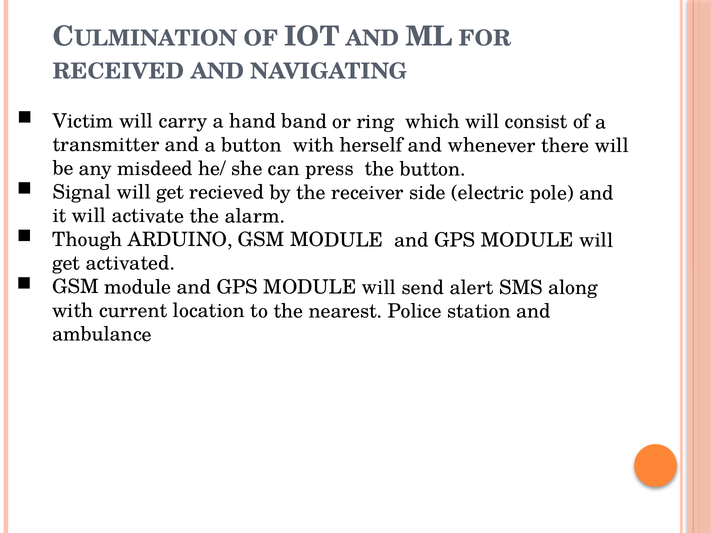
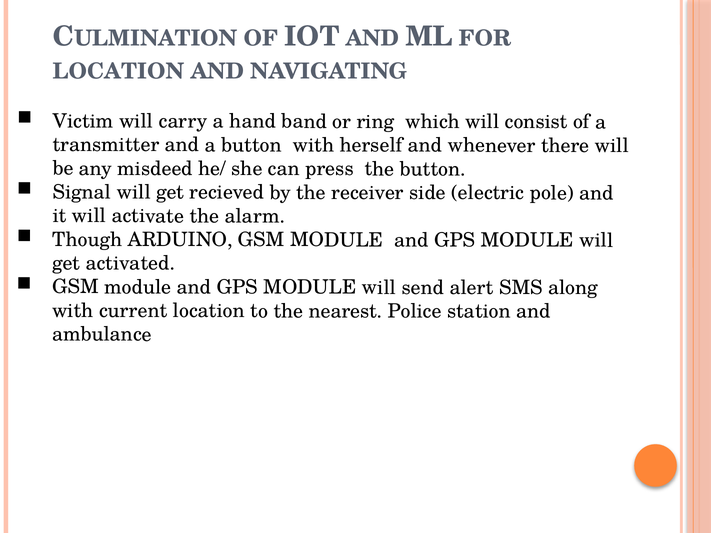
RECEIVED: RECEIVED -> LOCATION (118, 72)
